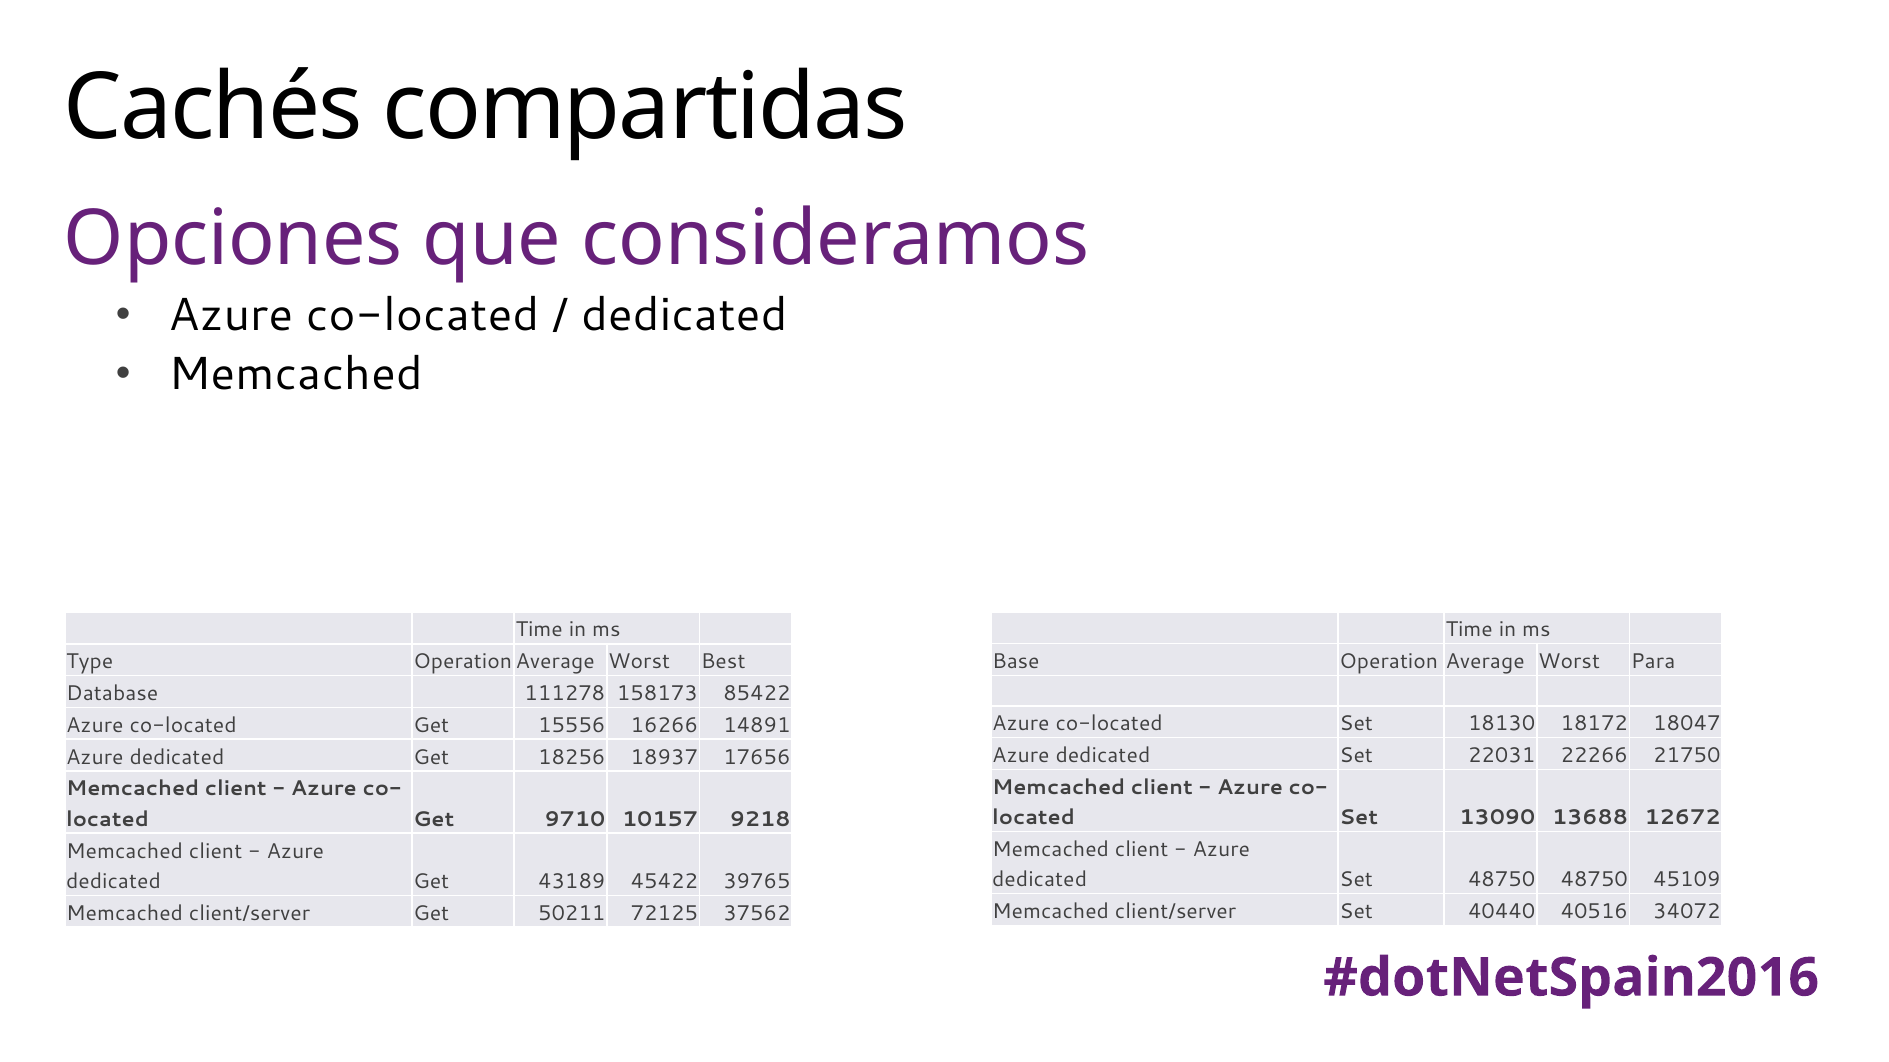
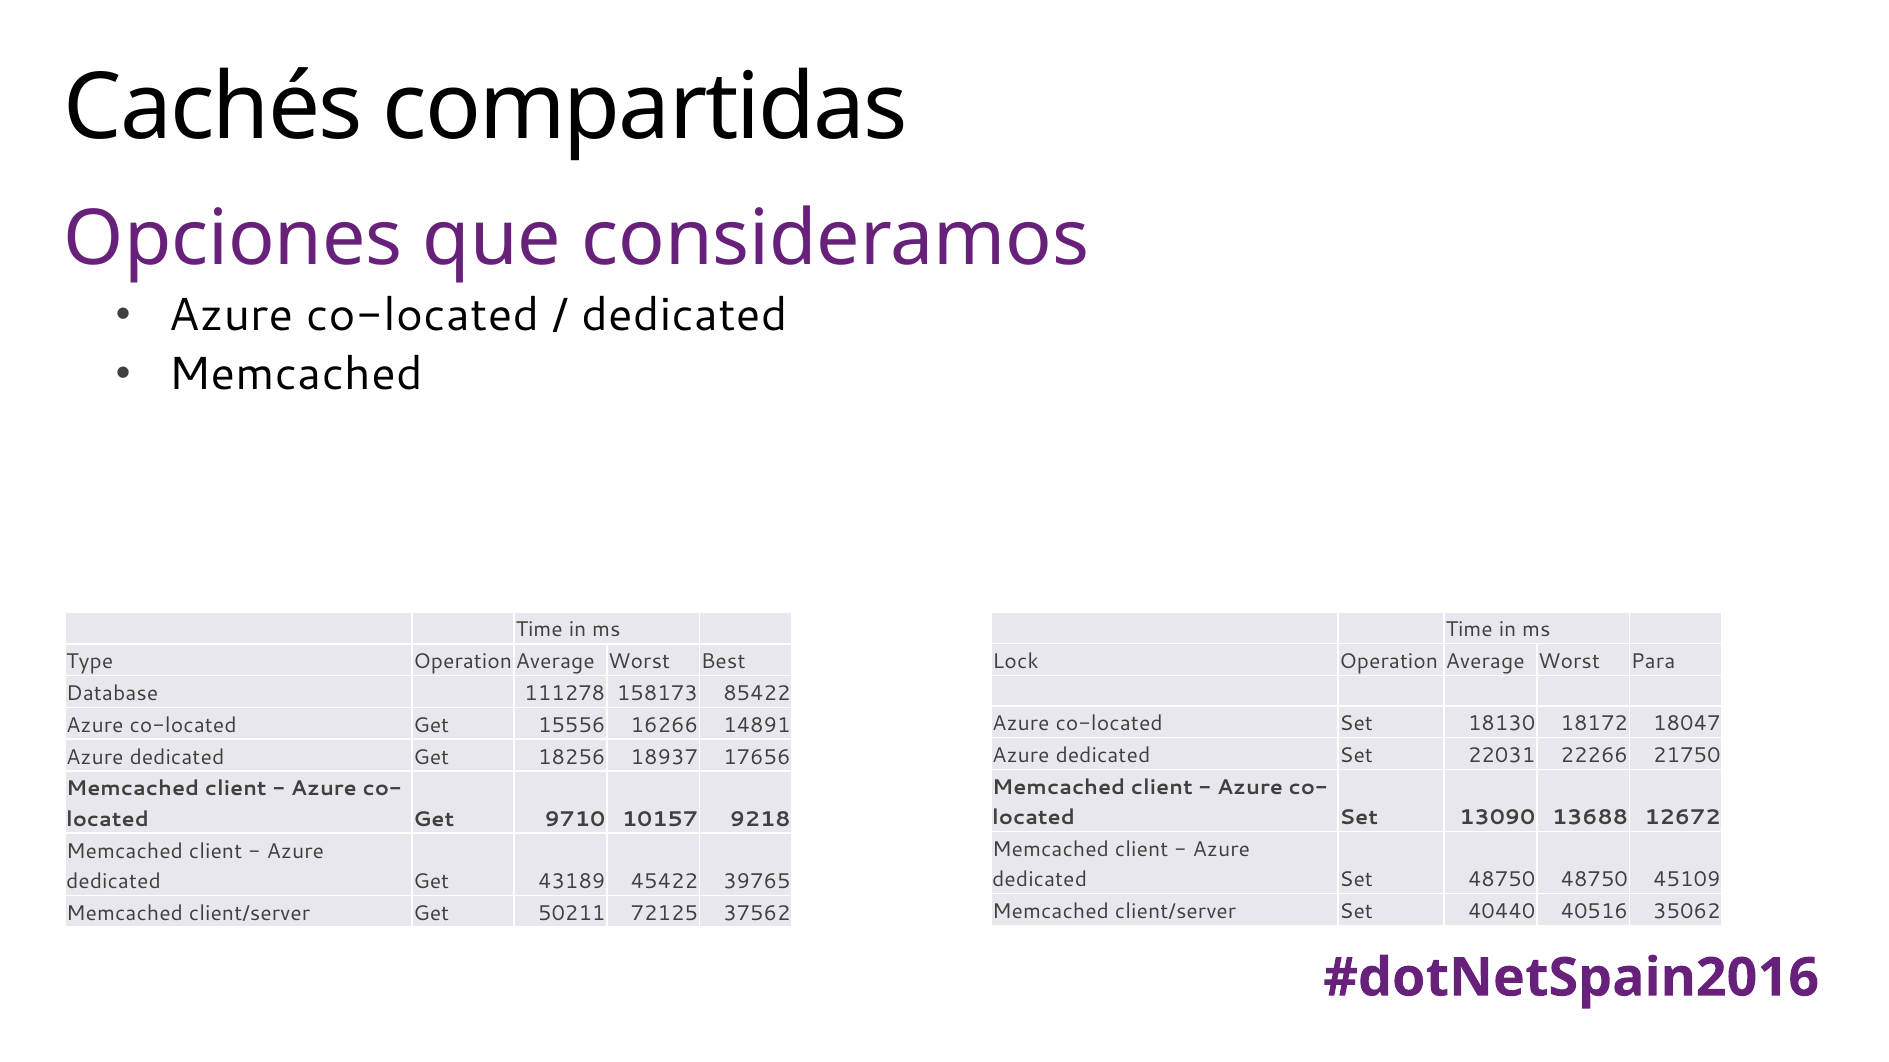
Base: Base -> Lock (1016, 662)
34072: 34072 -> 35062 (1687, 912)
